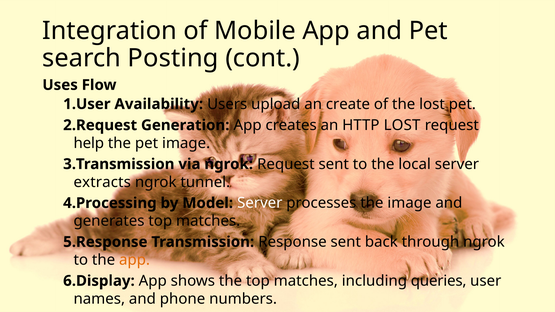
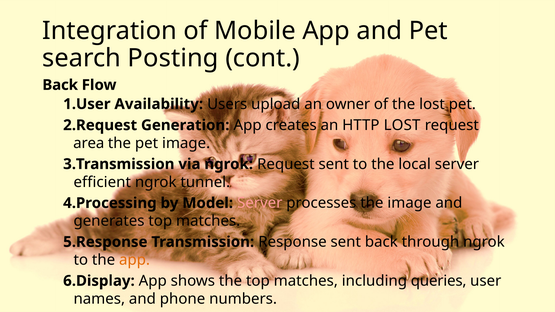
Uses: Uses -> Back (60, 85)
create: create -> owner (348, 104)
help: help -> area (89, 143)
extracts: extracts -> efficient (102, 182)
Server colour: white -> pink (260, 203)
